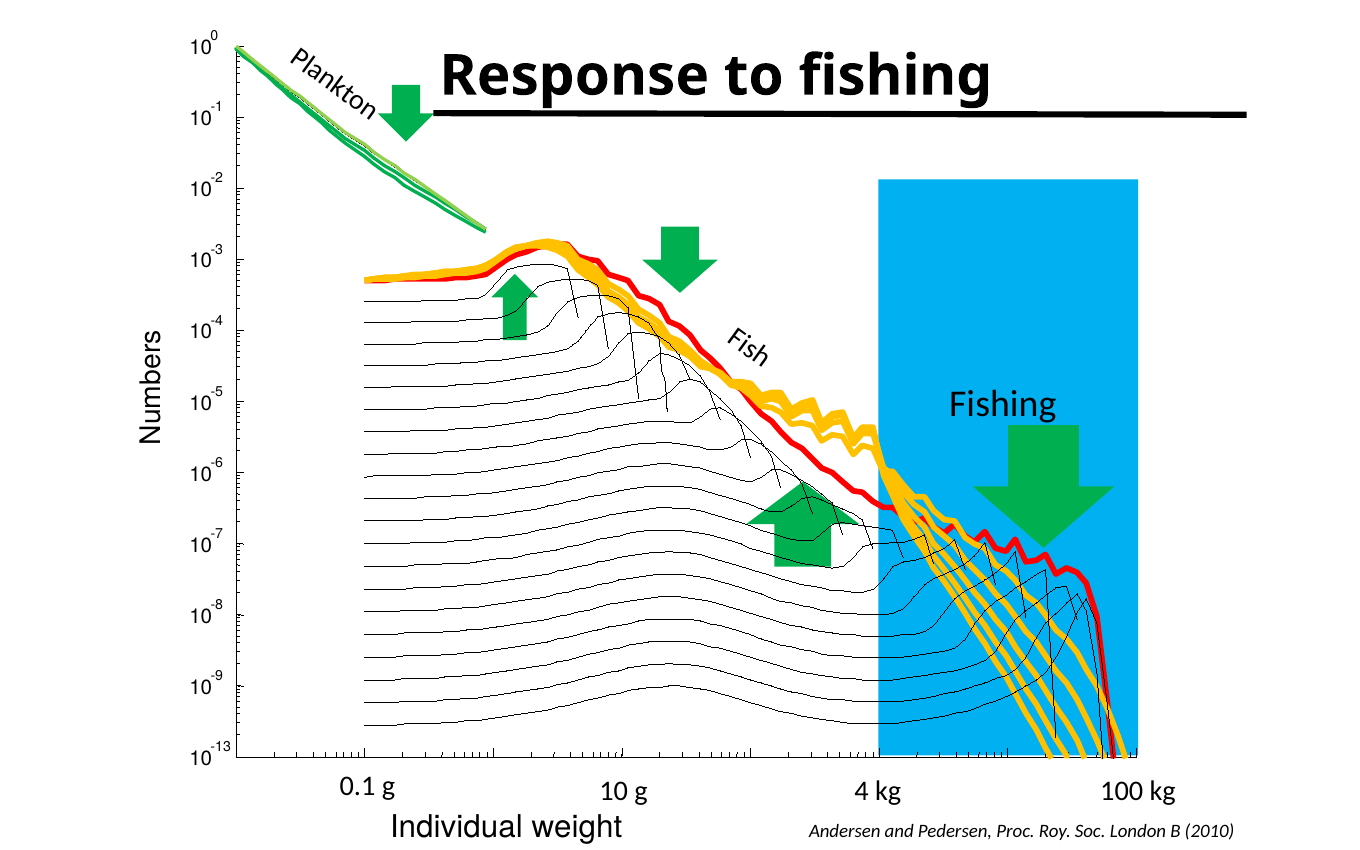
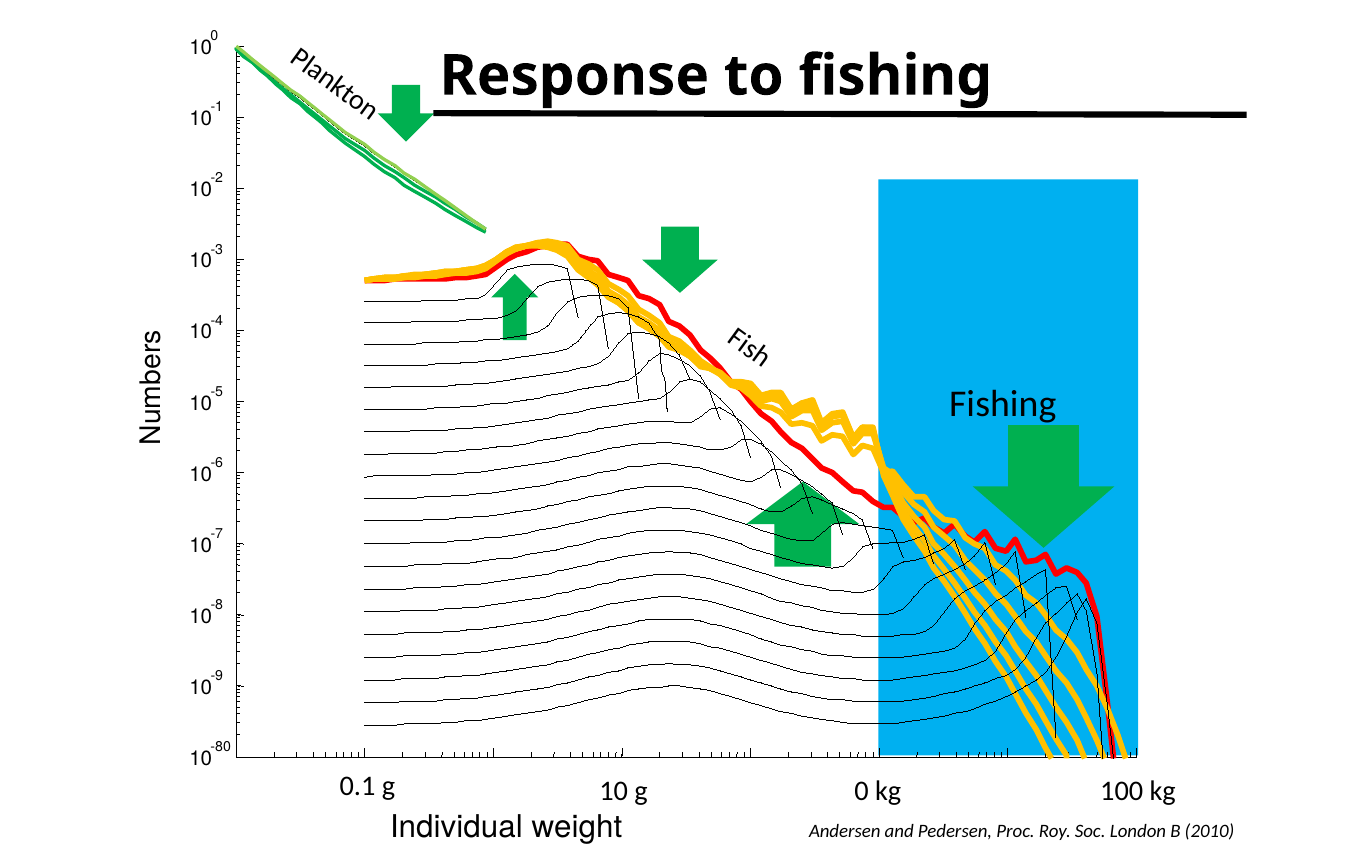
-13: -13 -> -80 (221, 747)
g 4: 4 -> 0 (862, 791)
